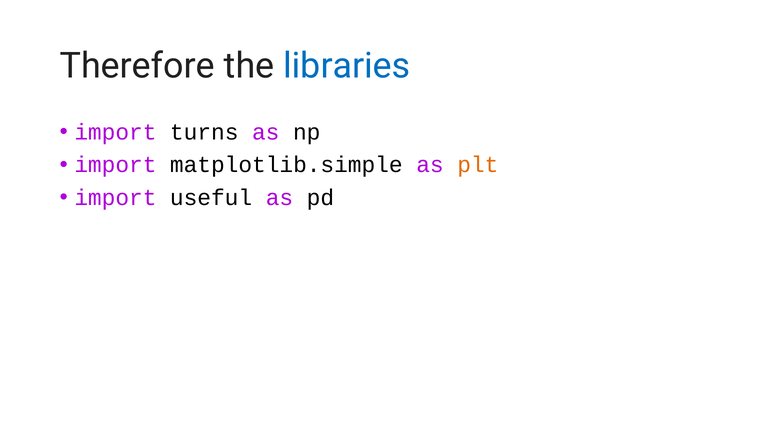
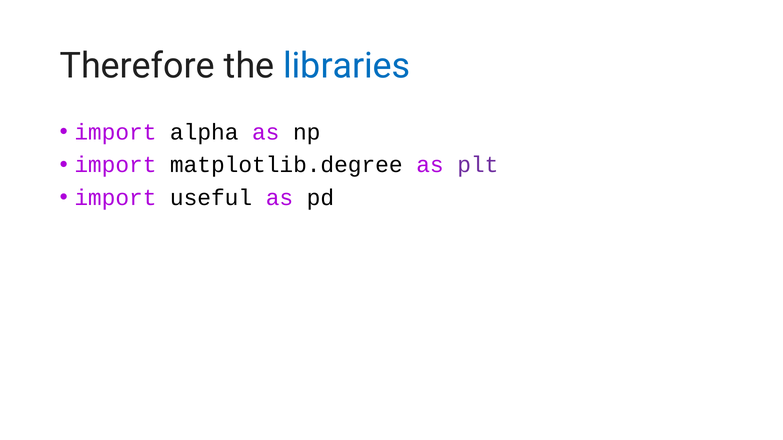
turns: turns -> alpha (204, 132)
matplotlib.simple: matplotlib.simple -> matplotlib.degree (286, 165)
plt colour: orange -> purple (478, 165)
